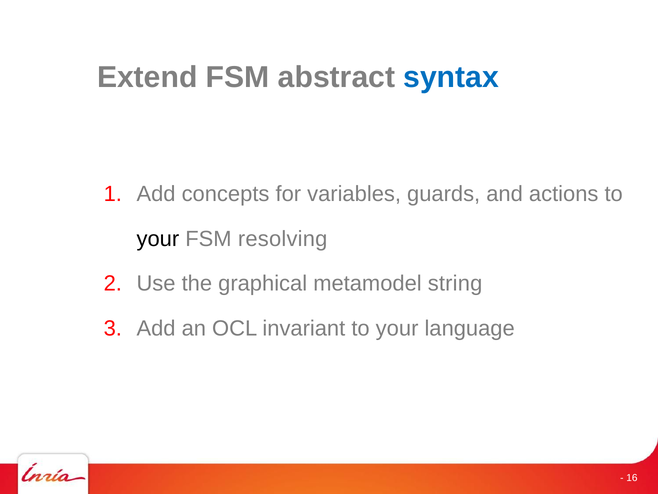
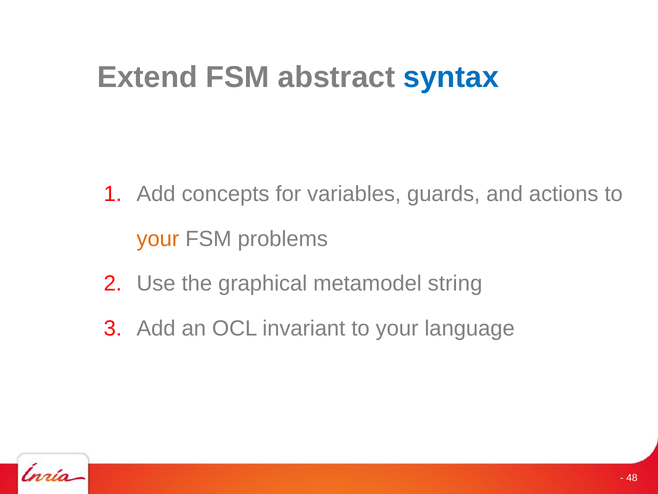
your colour: black -> orange (158, 239)
resolving: resolving -> problems (283, 239)
16: 16 -> 48 (632, 477)
